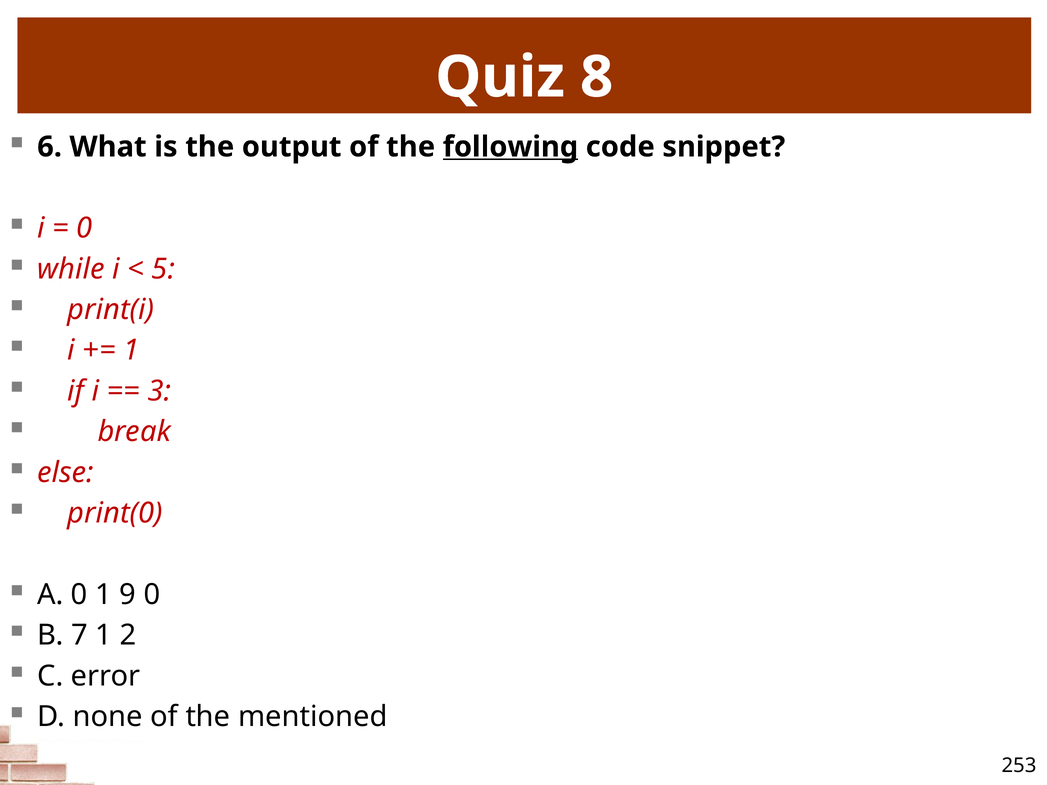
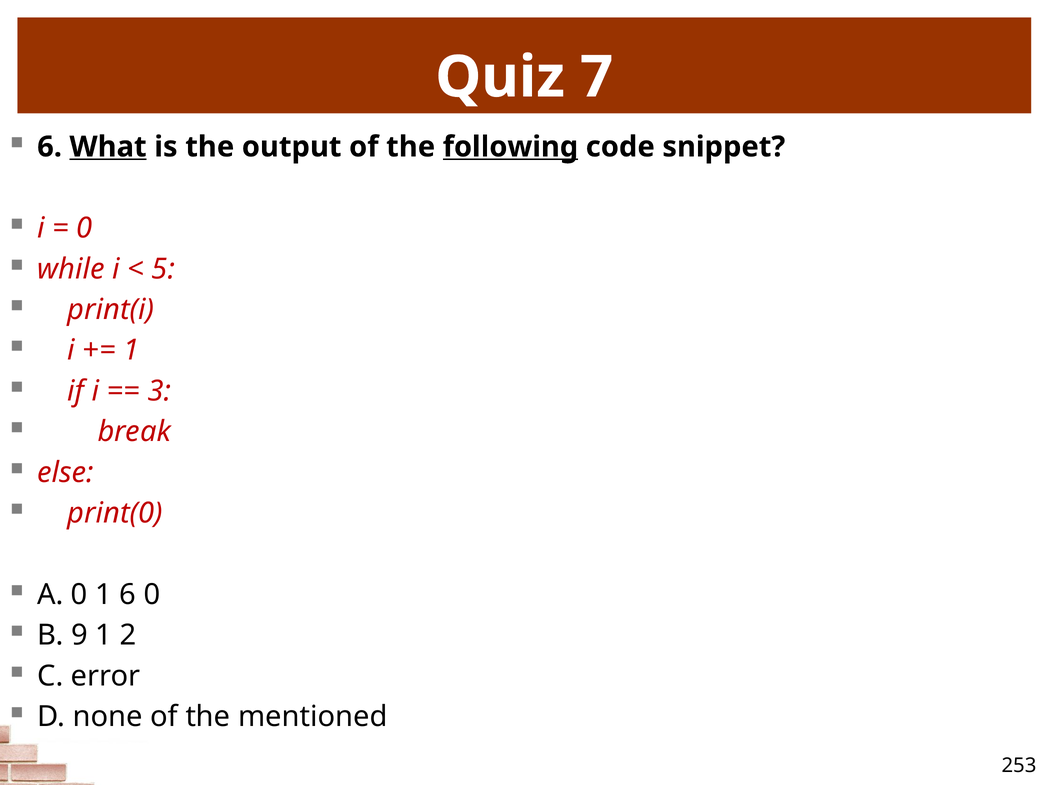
8: 8 -> 7 (597, 77)
What underline: none -> present (108, 147)
1 9: 9 -> 6 (128, 595)
7: 7 -> 9 (79, 636)
